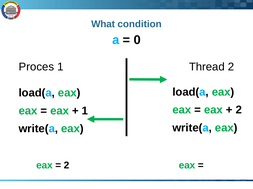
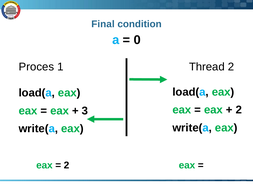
What: What -> Final (103, 24)
1: 1 -> 3 (85, 111)
